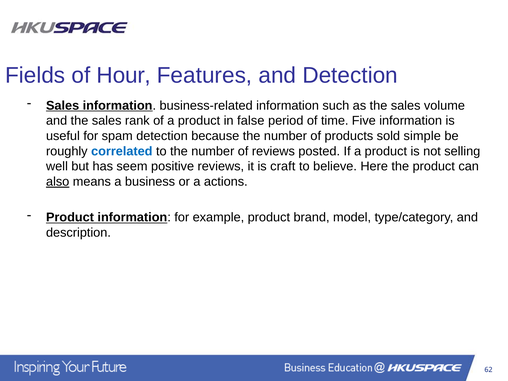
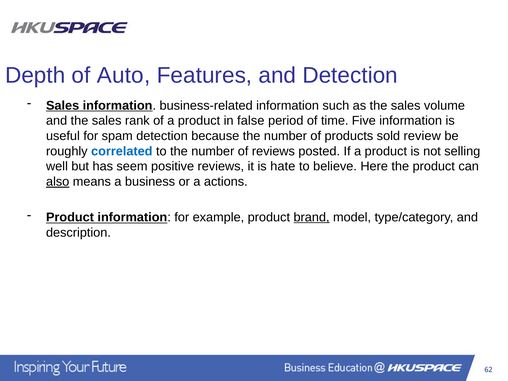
Fields: Fields -> Depth (35, 76)
Hour: Hour -> Auto (124, 76)
simple: simple -> review (422, 136)
craft: craft -> hate (283, 166)
brand underline: none -> present (312, 217)
